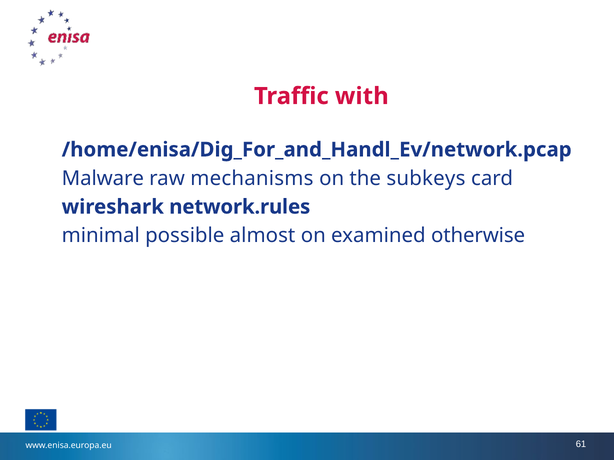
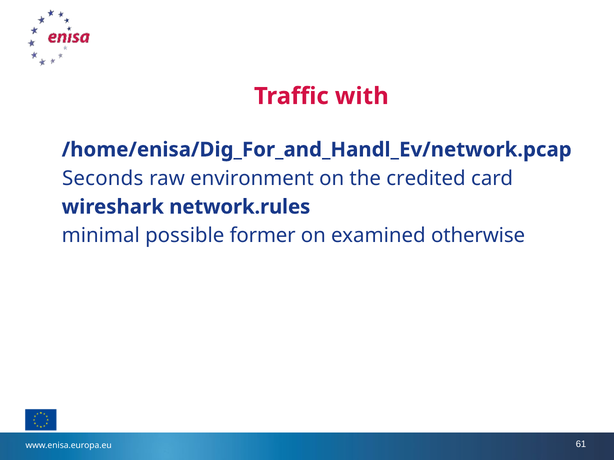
Malware: Malware -> Seconds (103, 178)
mechanisms: mechanisms -> environment (252, 178)
subkeys: subkeys -> credited (426, 178)
almost: almost -> former (263, 236)
